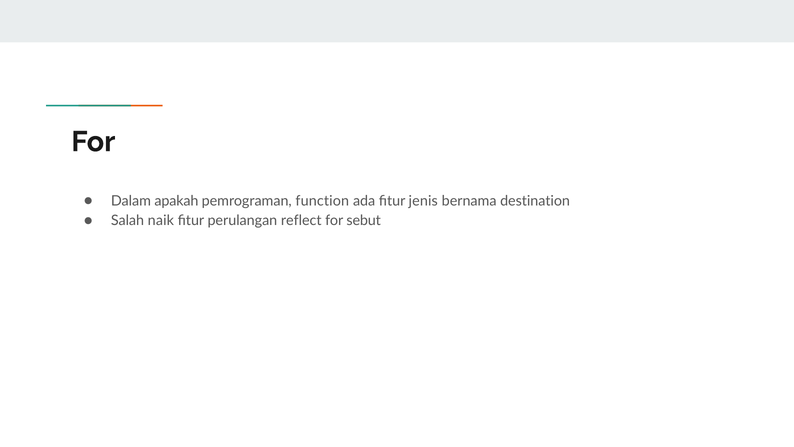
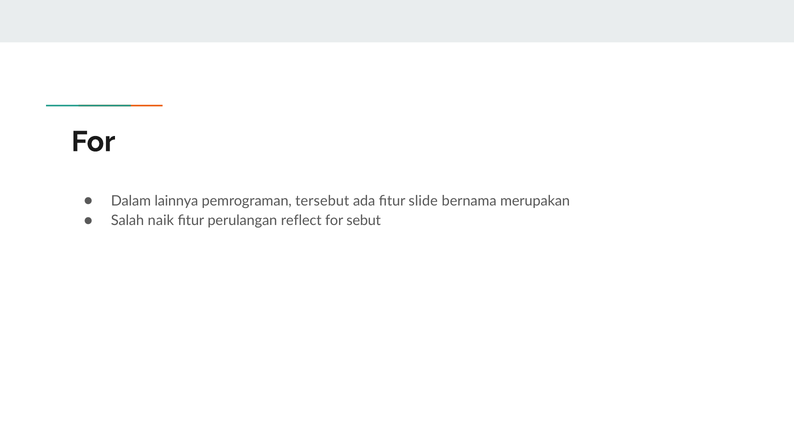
apakah: apakah -> lainnya (176, 201)
function: function -> tersebut (322, 201)
jenis: jenis -> slide (423, 201)
destination: destination -> merupakan (535, 201)
